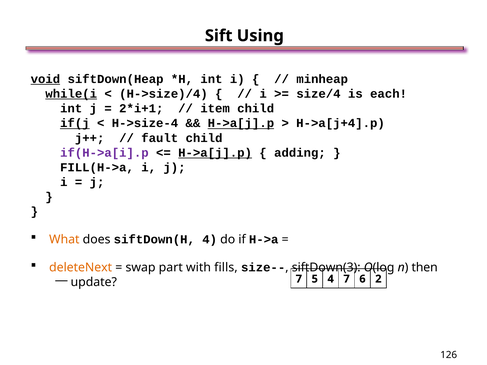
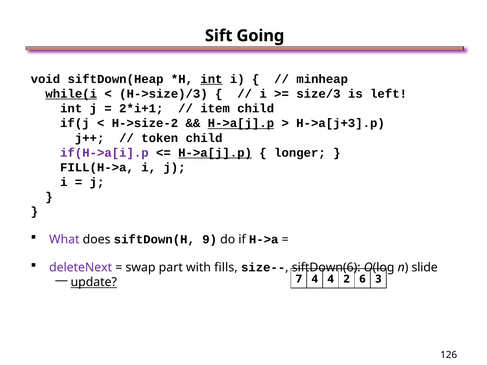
Using: Using -> Going (260, 36)
void underline: present -> none (45, 79)
int underline: none -> present (211, 79)
H->size)/4: H->size)/4 -> H->size)/3 (163, 94)
size/4: size/4 -> size/3 (318, 94)
each: each -> left (389, 94)
if(j underline: present -> none (75, 123)
H->size-4: H->size-4 -> H->size-2 (145, 123)
H->a[j+4].p: H->a[j+4].p -> H->a[j+3].p (341, 123)
fault: fault -> token (160, 138)
adding: adding -> longer (300, 153)
What colour: orange -> purple (64, 240)
siftDown(H 4: 4 -> 9 (210, 240)
deleteNext colour: orange -> purple (81, 268)
siftDown(3: siftDown(3 -> siftDown(6 (326, 268)
then: then -> slide (425, 268)
update underline: none -> present (94, 282)
7 5: 5 -> 4 (315, 279)
4 7: 7 -> 2 (347, 279)
2: 2 -> 3 (378, 279)
